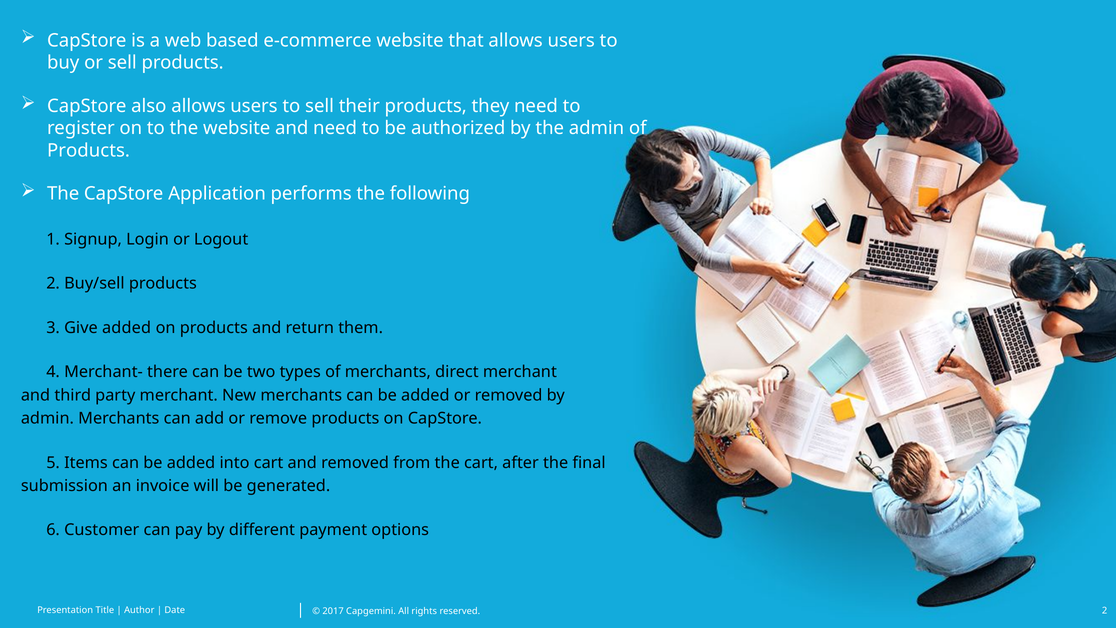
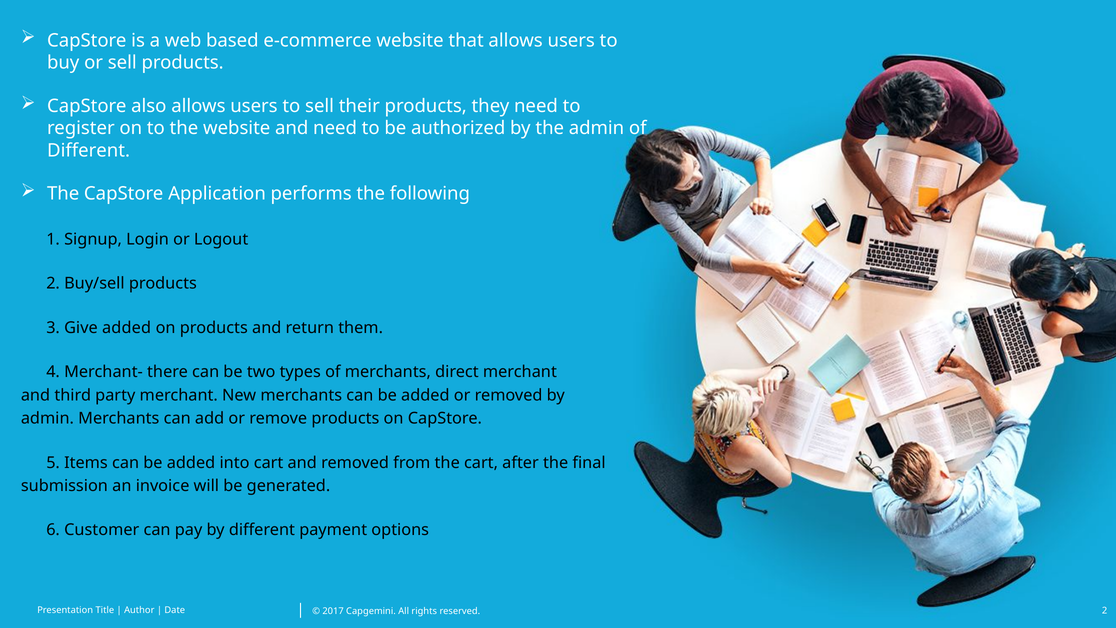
Products: Products -> Different (89, 151)
